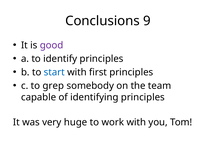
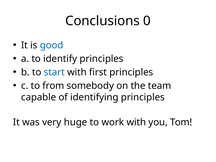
9: 9 -> 0 (147, 21)
good colour: purple -> blue (52, 45)
grep: grep -> from (53, 86)
